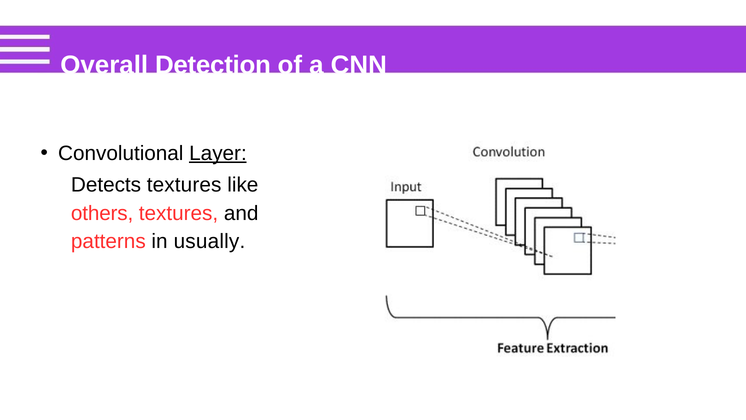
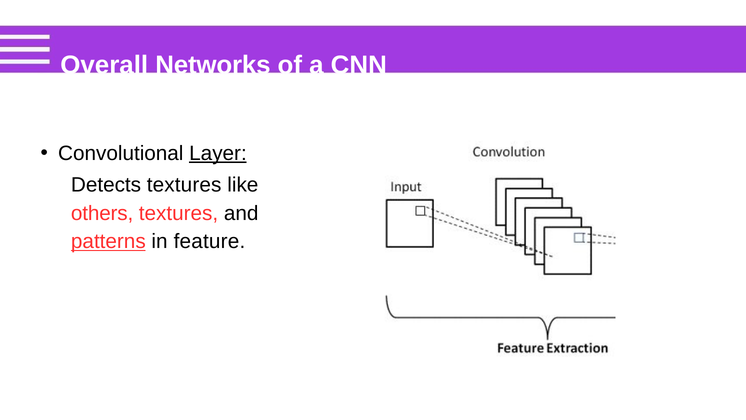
Detection: Detection -> Networks (213, 65)
patterns underline: none -> present (108, 241)
usually: usually -> feature (209, 241)
